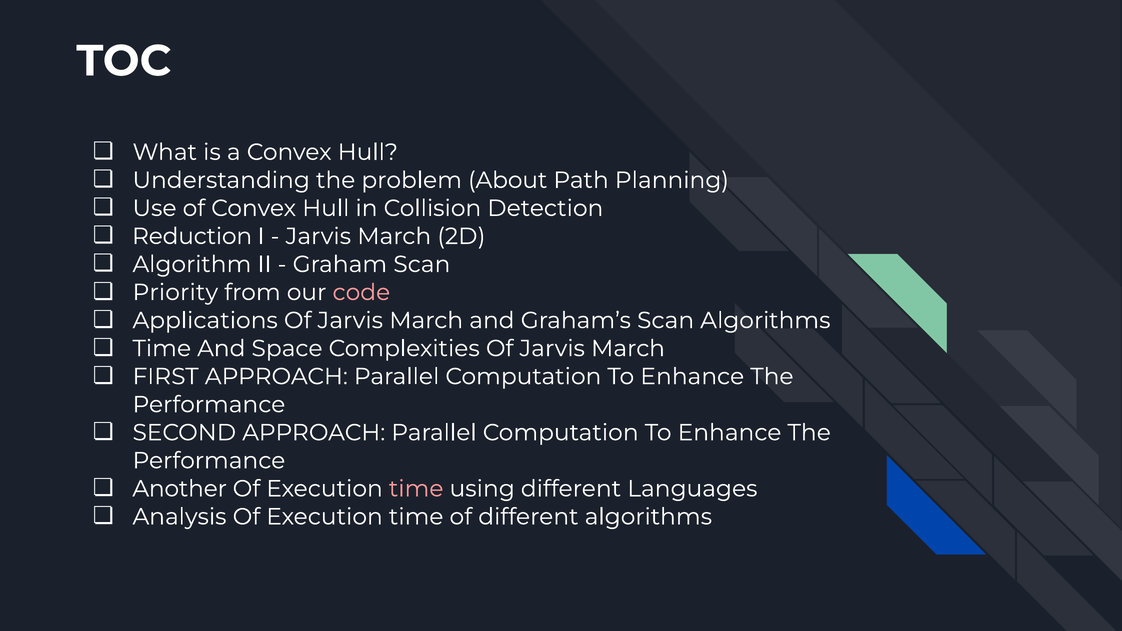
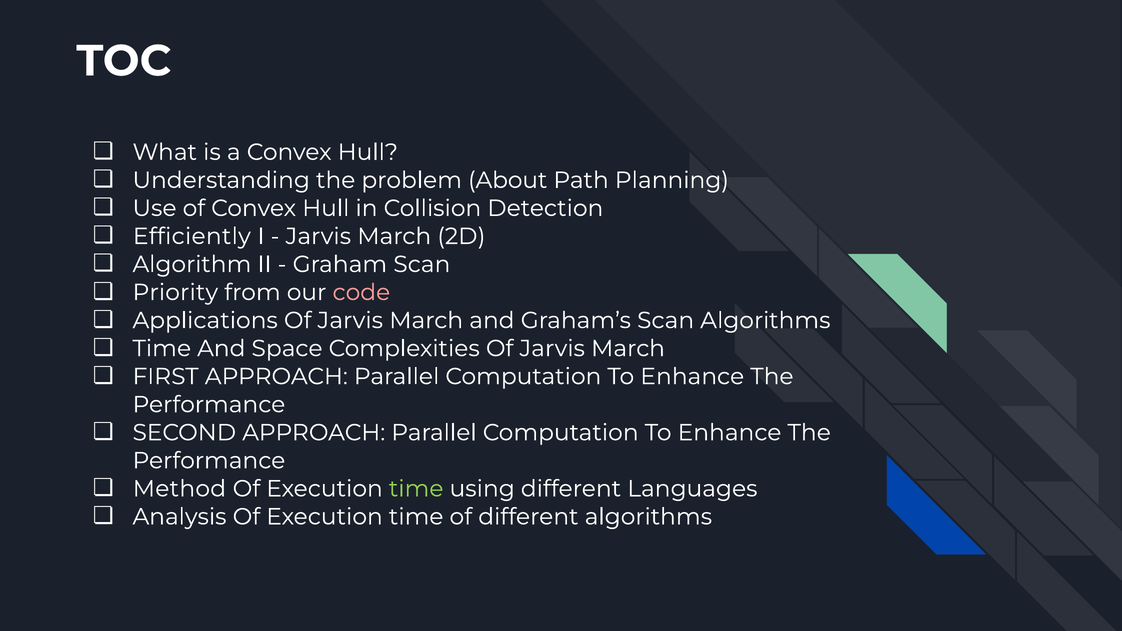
Reduction: Reduction -> Efficiently (192, 236)
Another: Another -> Method (179, 489)
time colour: pink -> light green (416, 489)
